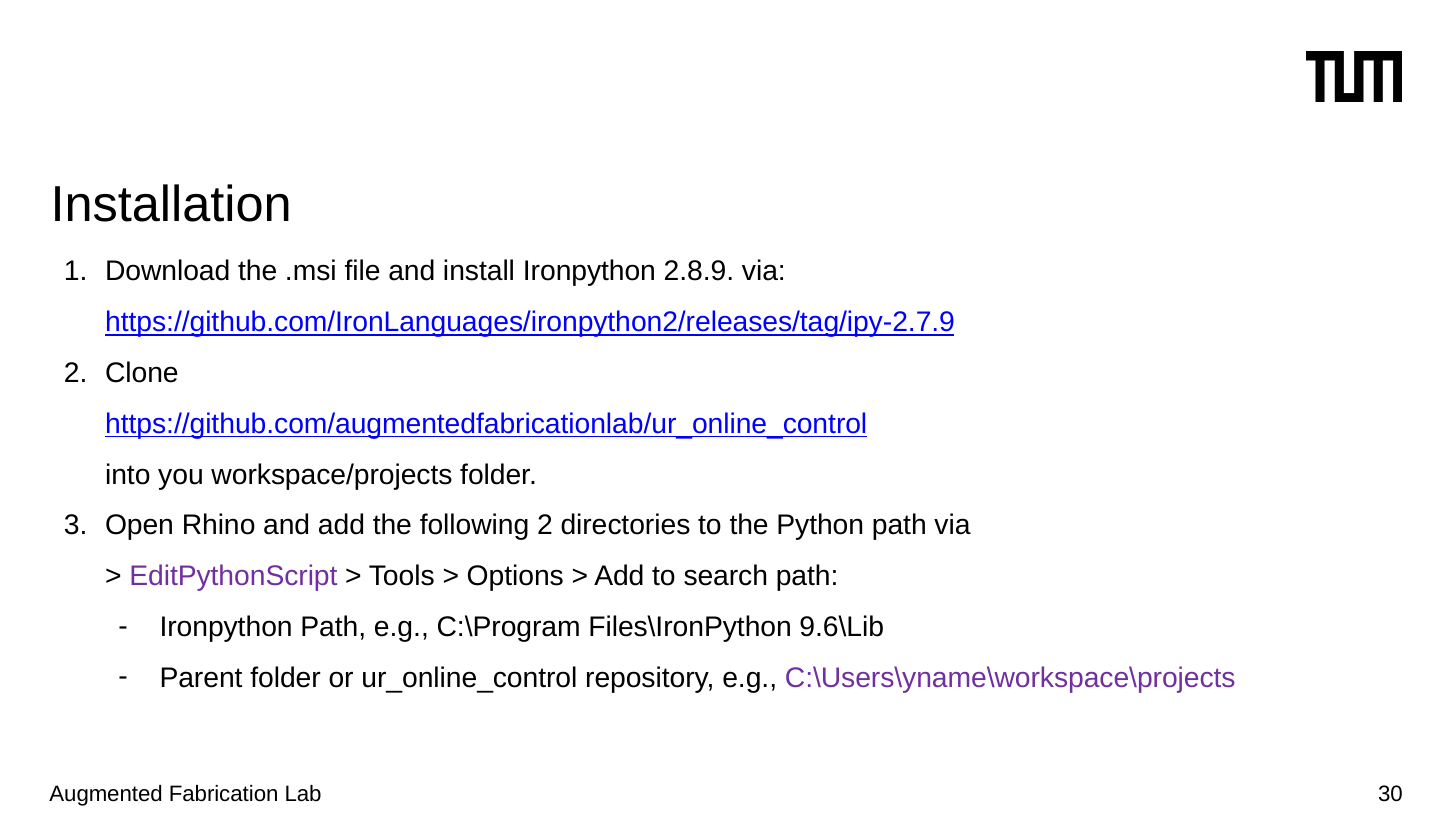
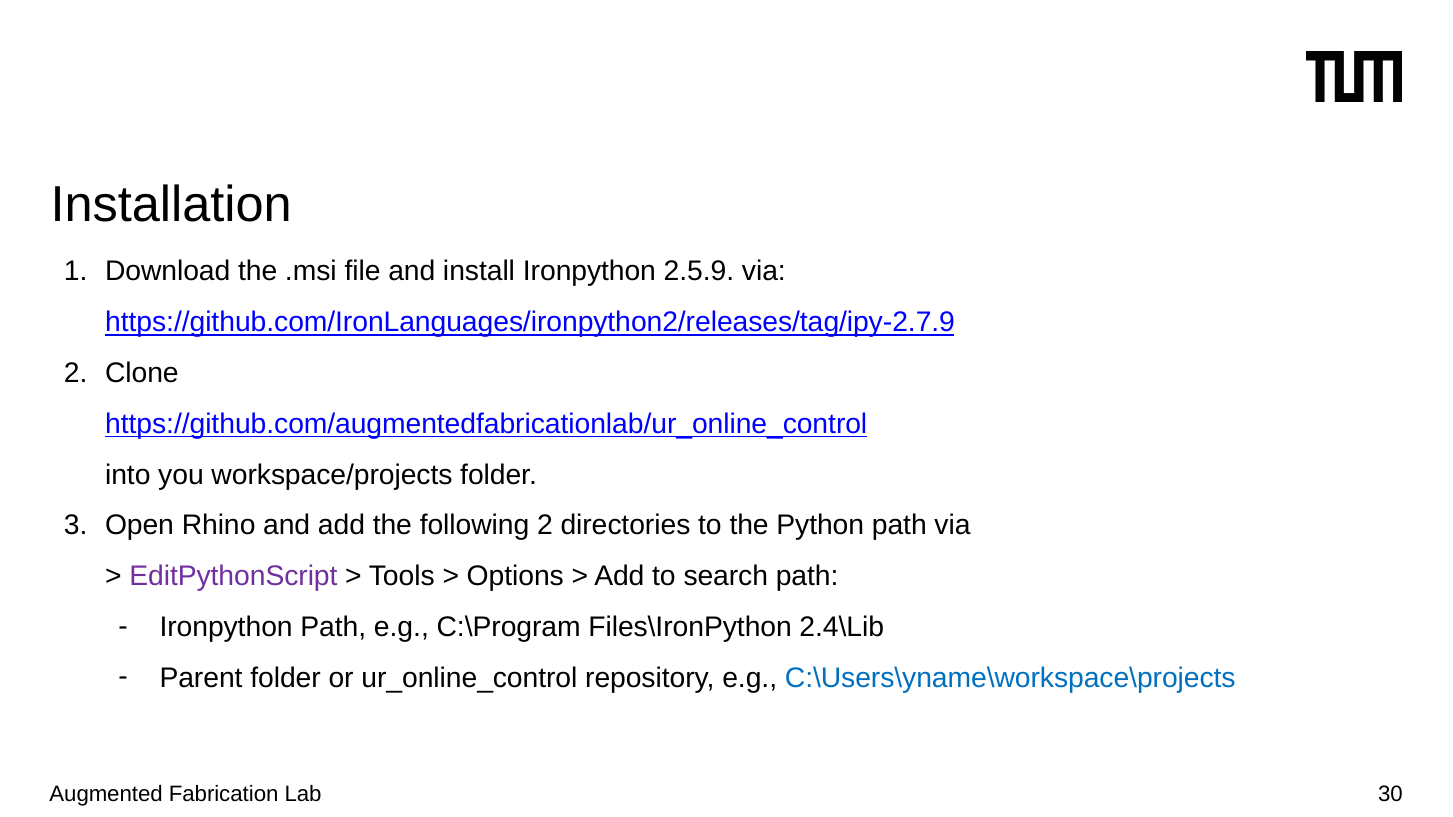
2.8.9: 2.8.9 -> 2.5.9 (699, 272)
9.6\Lib: 9.6\Lib -> 2.4\Lib (842, 627)
C:\Users\yname\workspace\projects colour: purple -> blue (1010, 678)
